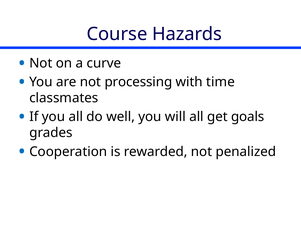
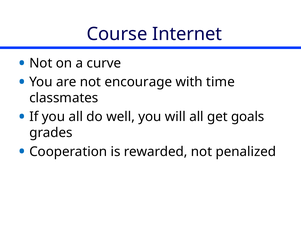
Hazards: Hazards -> Internet (187, 34)
processing: processing -> encourage (138, 82)
